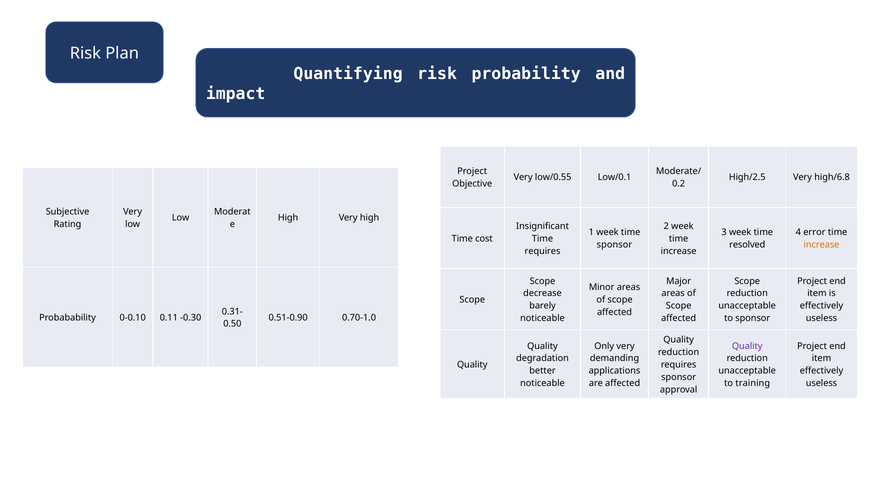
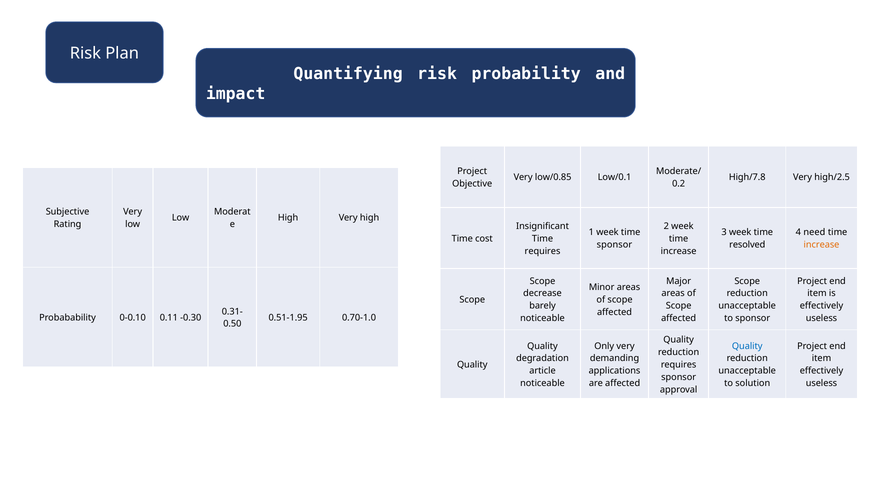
low/0.55: low/0.55 -> low/0.85 (553, 177)
High/2.5: High/2.5 -> High/7.8 (747, 177)
high/6.8: high/6.8 -> high/2.5 (832, 177)
error: error -> need (814, 232)
0.51-0.90: 0.51-0.90 -> 0.51-1.95 (288, 318)
Quality colour: purple -> blue (747, 346)
better: better -> article (543, 371)
training: training -> solution (753, 383)
